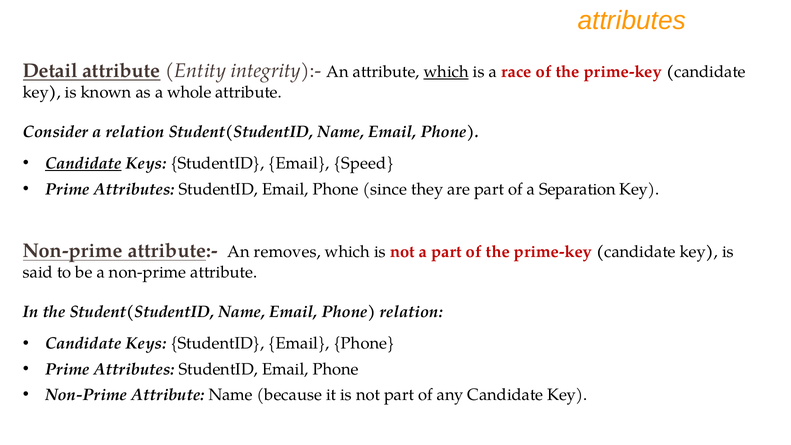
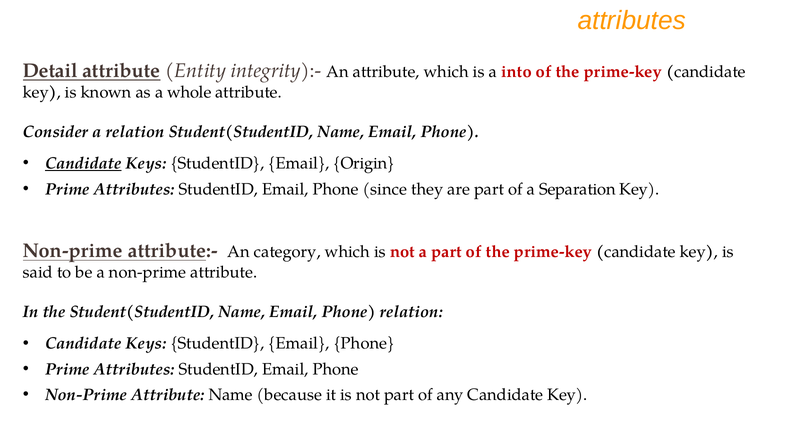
which underline: present -> none (446, 72)
race: race -> into (516, 72)
Speed: Speed -> Origin (364, 163)
removes: removes -> category (287, 252)
